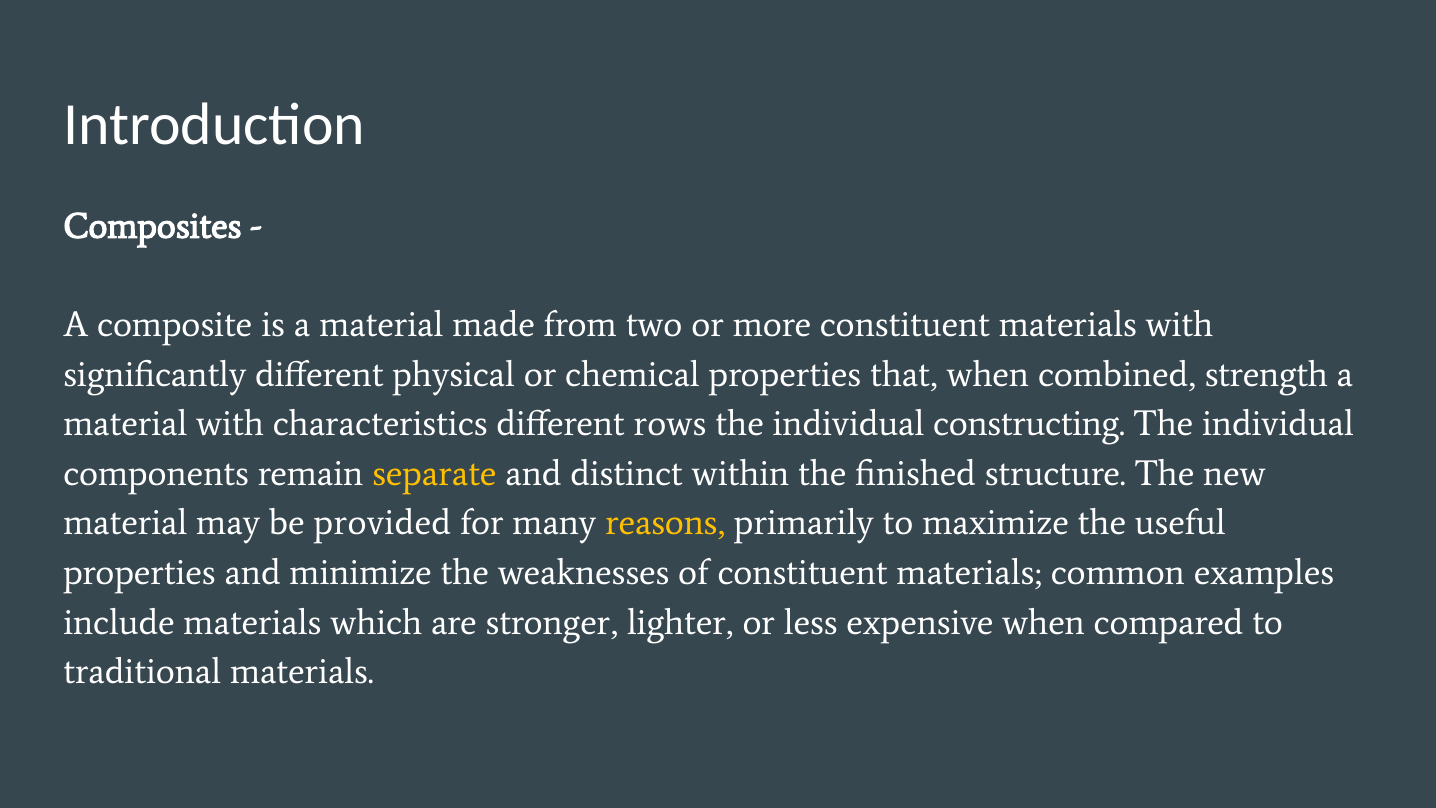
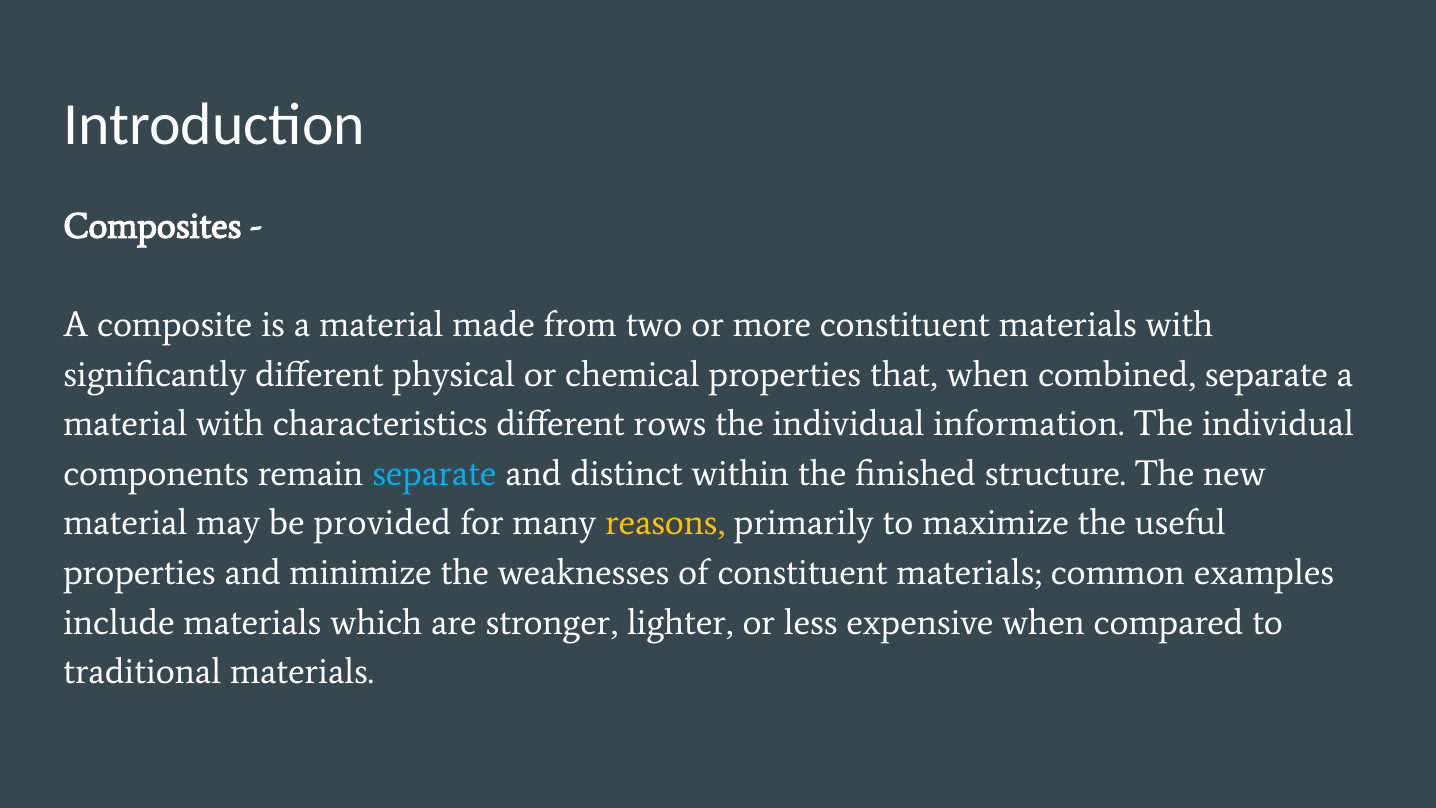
combined strength: strength -> separate (1266, 374)
constructing: constructing -> information (1029, 424)
separate colour: yellow -> light blue (434, 473)
